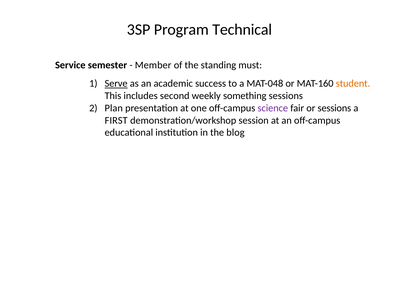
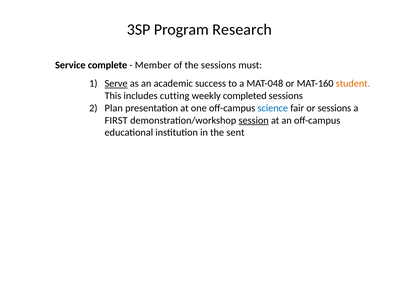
Technical: Technical -> Research (242, 30)
semester: semester -> complete (108, 65)
the standing: standing -> sessions (218, 65)
second: second -> cutting (175, 96)
something: something -> completed (245, 96)
science colour: purple -> blue (273, 108)
session underline: none -> present (254, 121)
blog: blog -> sent (235, 133)
